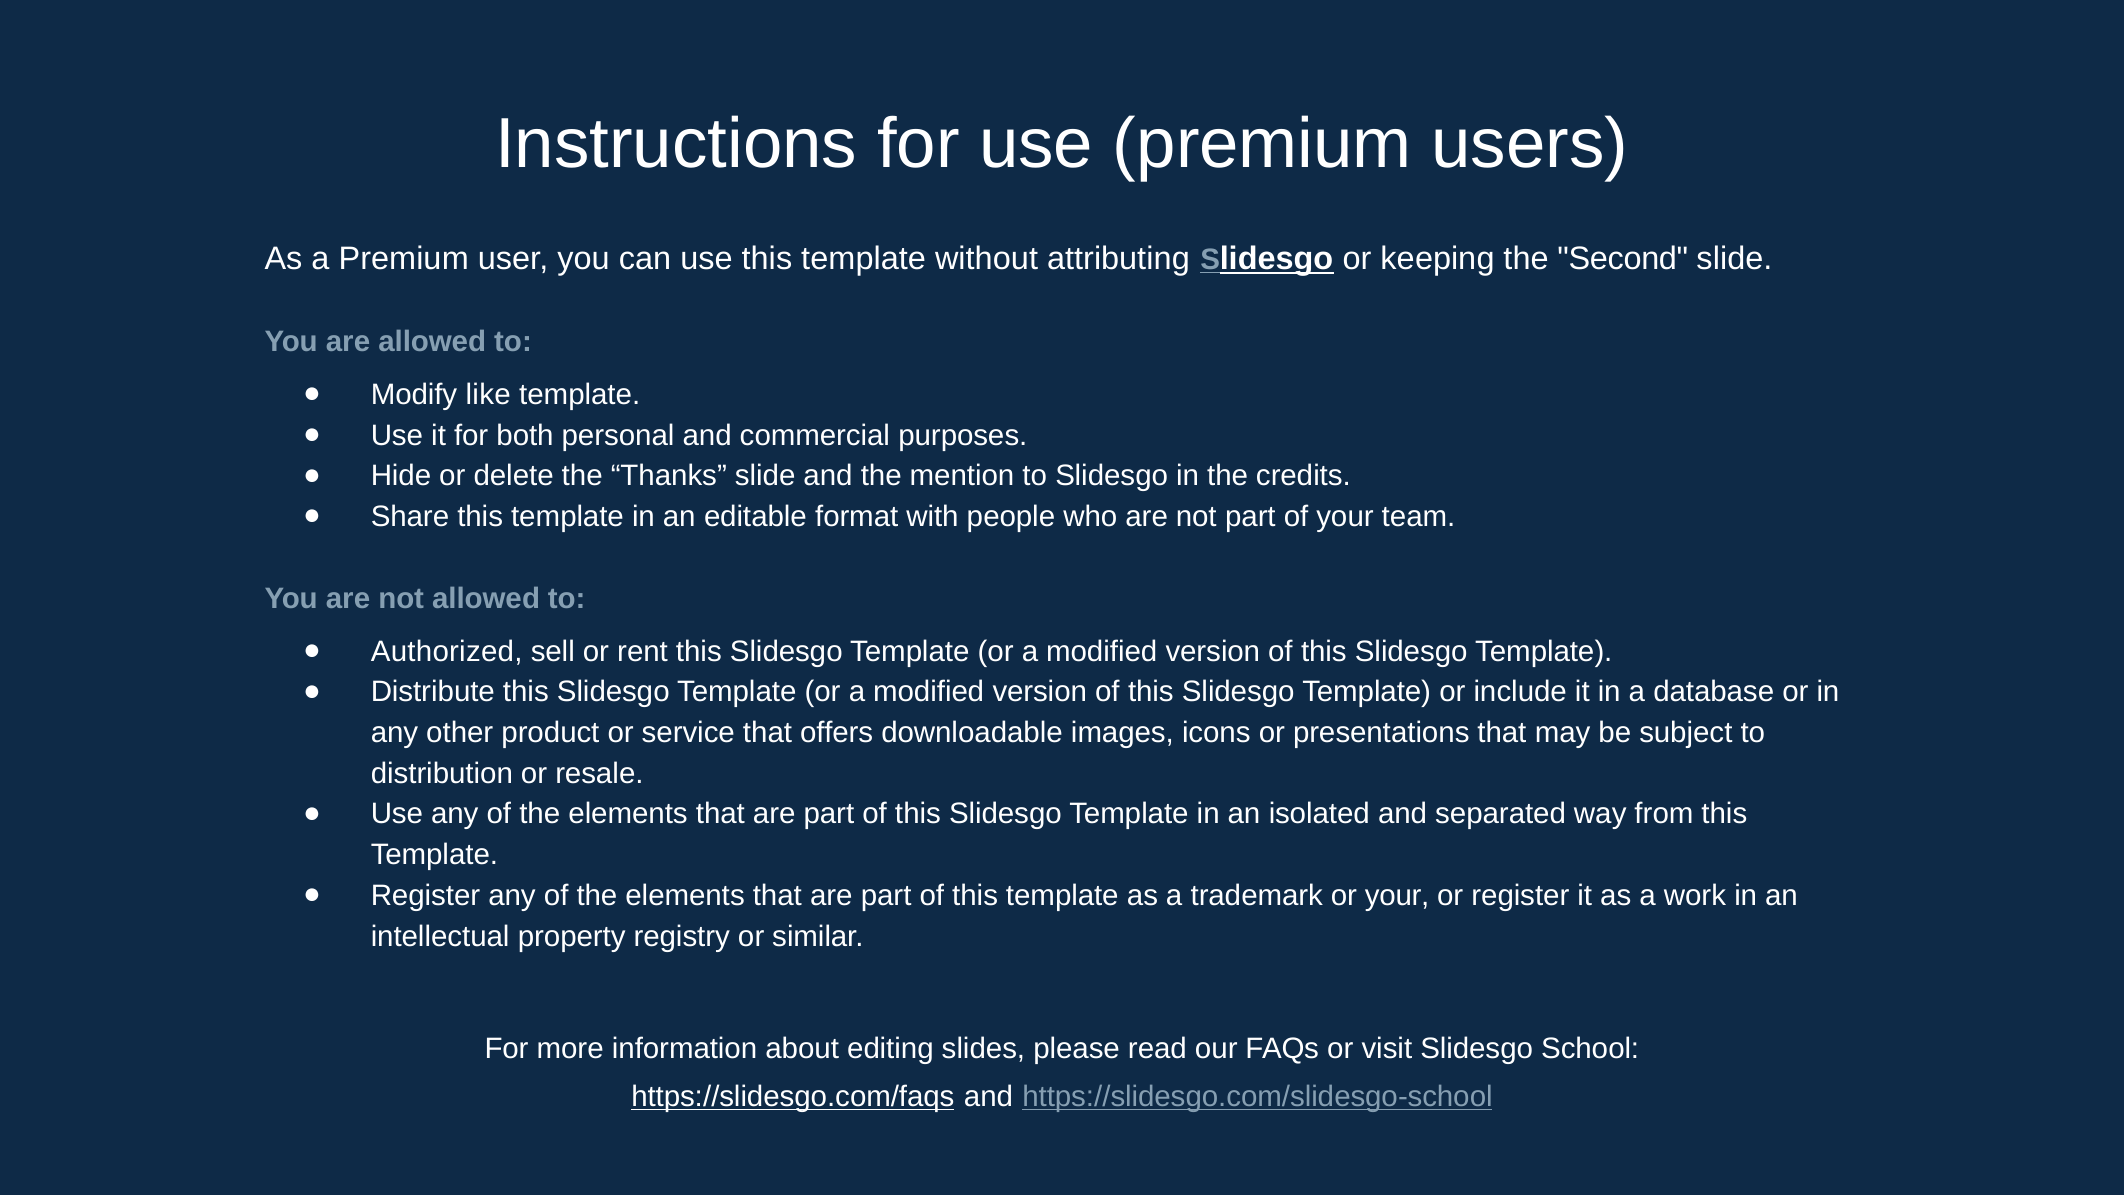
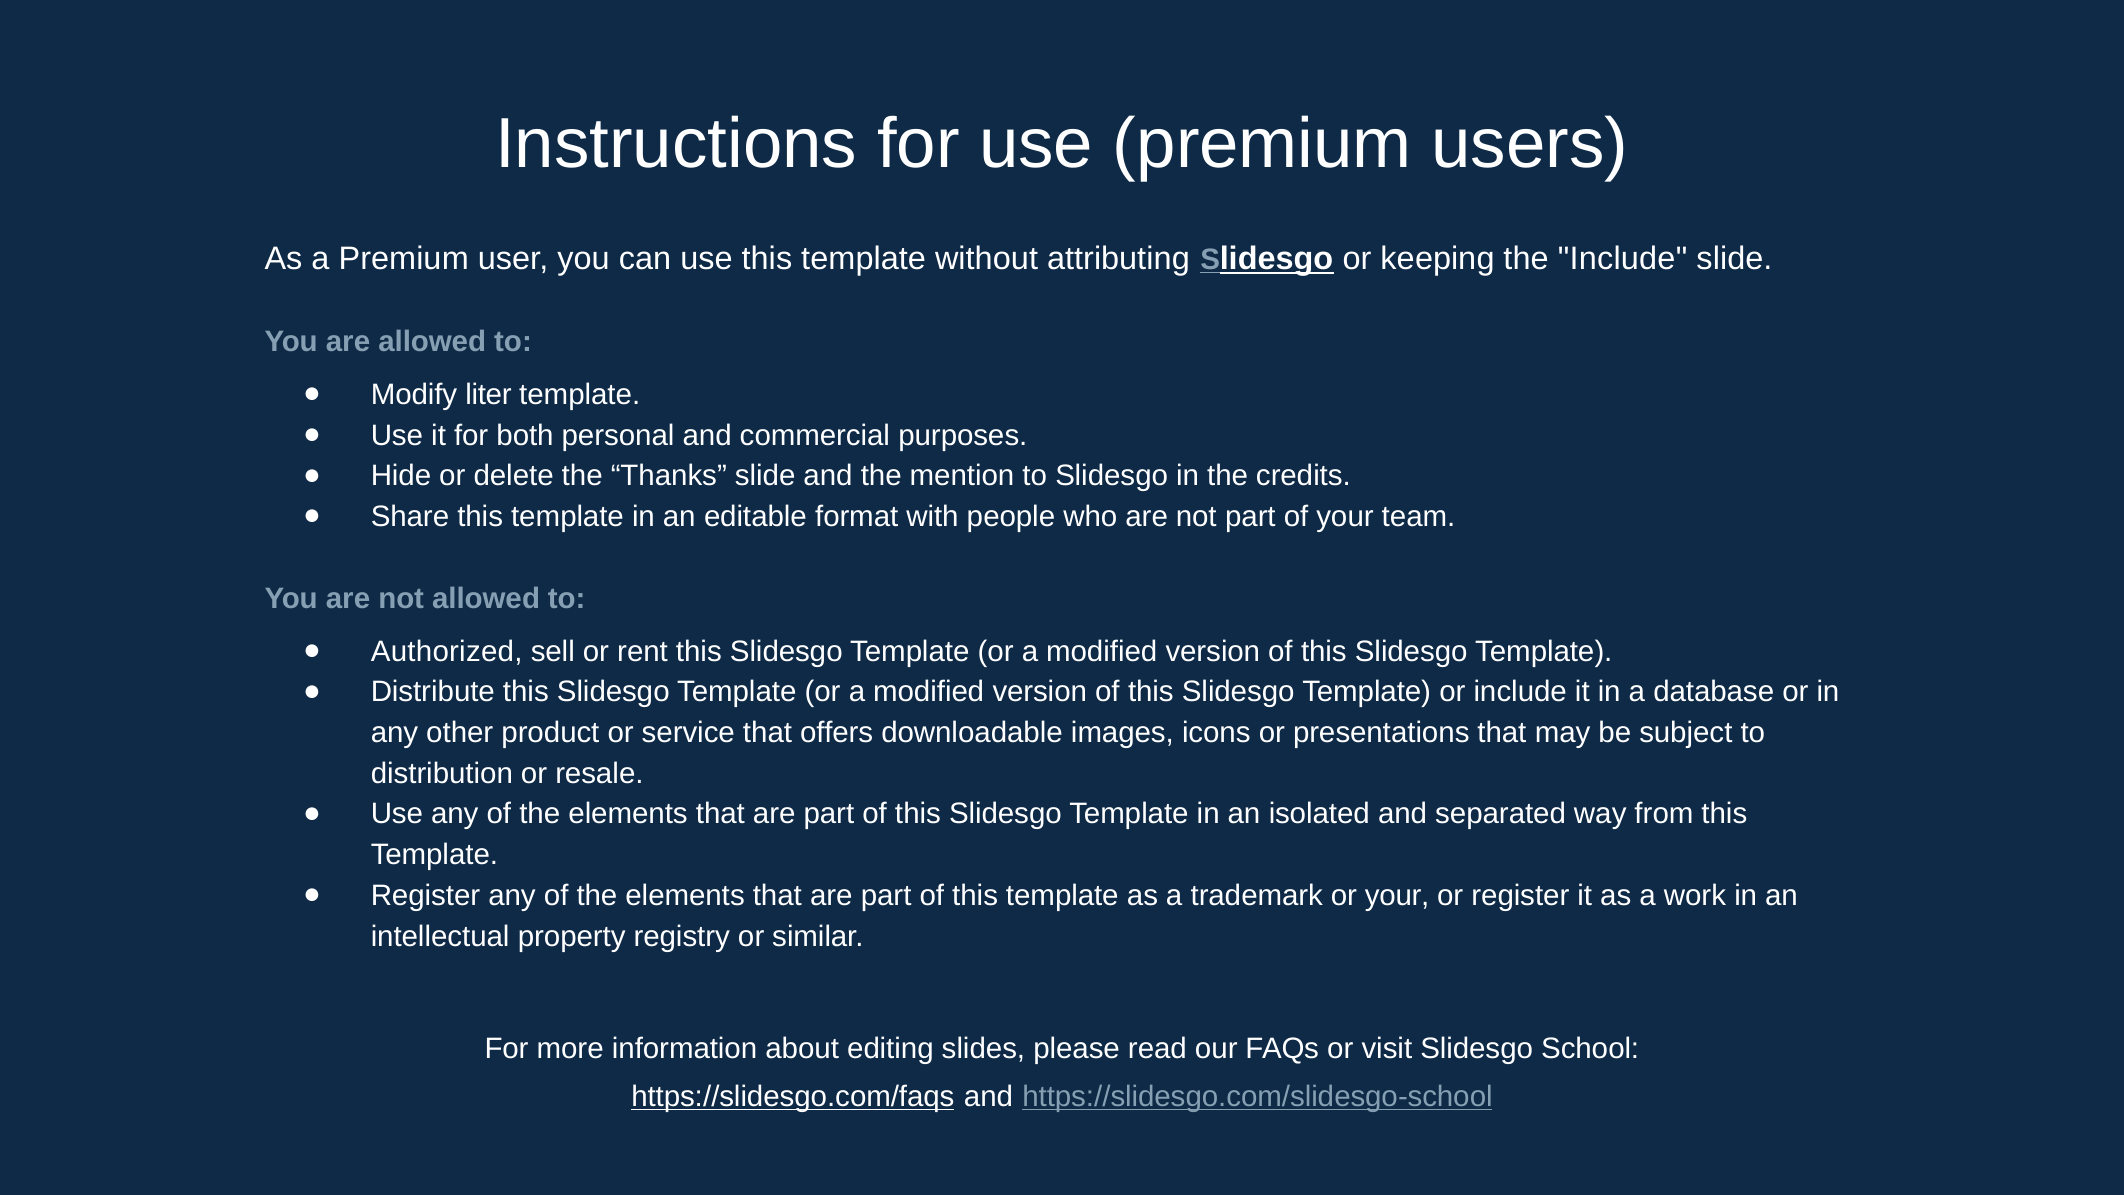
the Second: Second -> Include (1623, 258)
like: like -> liter (489, 394)
